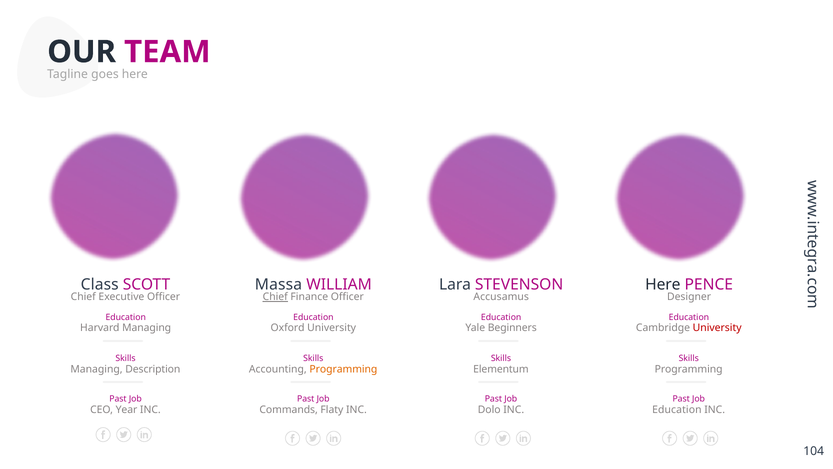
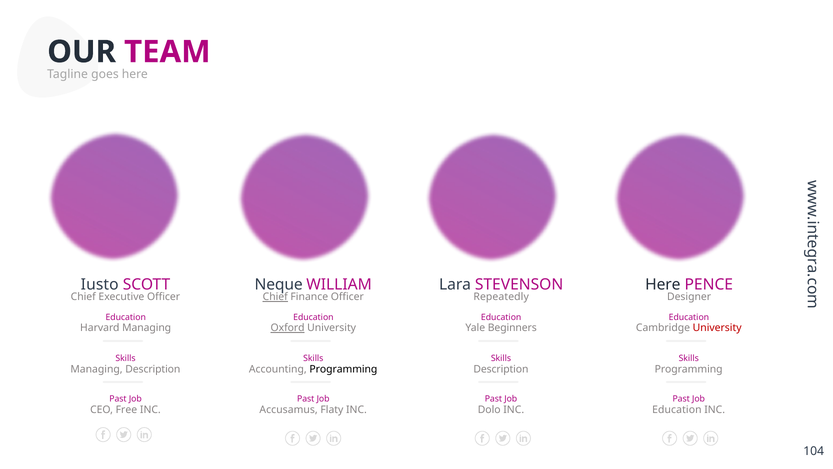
Class: Class -> Iusto (100, 284)
Massa: Massa -> Neque (279, 284)
Accusamus: Accusamus -> Repeatedly (501, 297)
Oxford underline: none -> present (288, 328)
Programming colour: orange -> black (343, 369)
Elementum: Elementum -> Description (501, 369)
Year: Year -> Free (126, 409)
Commands: Commands -> Accusamus (289, 409)
